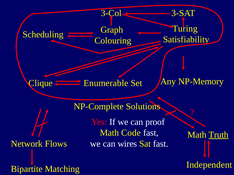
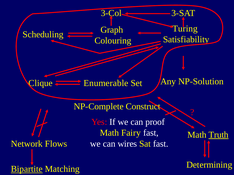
NP-Memory: NP-Memory -> NP-Solution (201, 82)
Solutions: Solutions -> Construct (143, 107)
Code: Code -> Fairy (131, 133)
Bipartite underline: none -> present (27, 169)
Independent: Independent -> Determining (209, 165)
